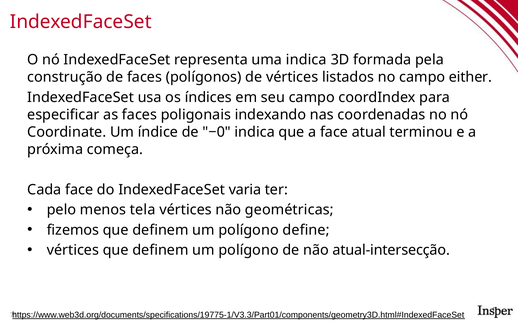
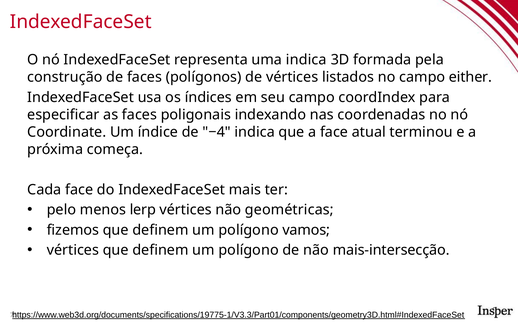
−0: −0 -> −4 (217, 132)
varia: varia -> mais (245, 189)
tela: tela -> lerp (143, 210)
define: define -> vamos (306, 230)
atual-intersecção: atual-intersecção -> mais-intersecção (391, 250)
